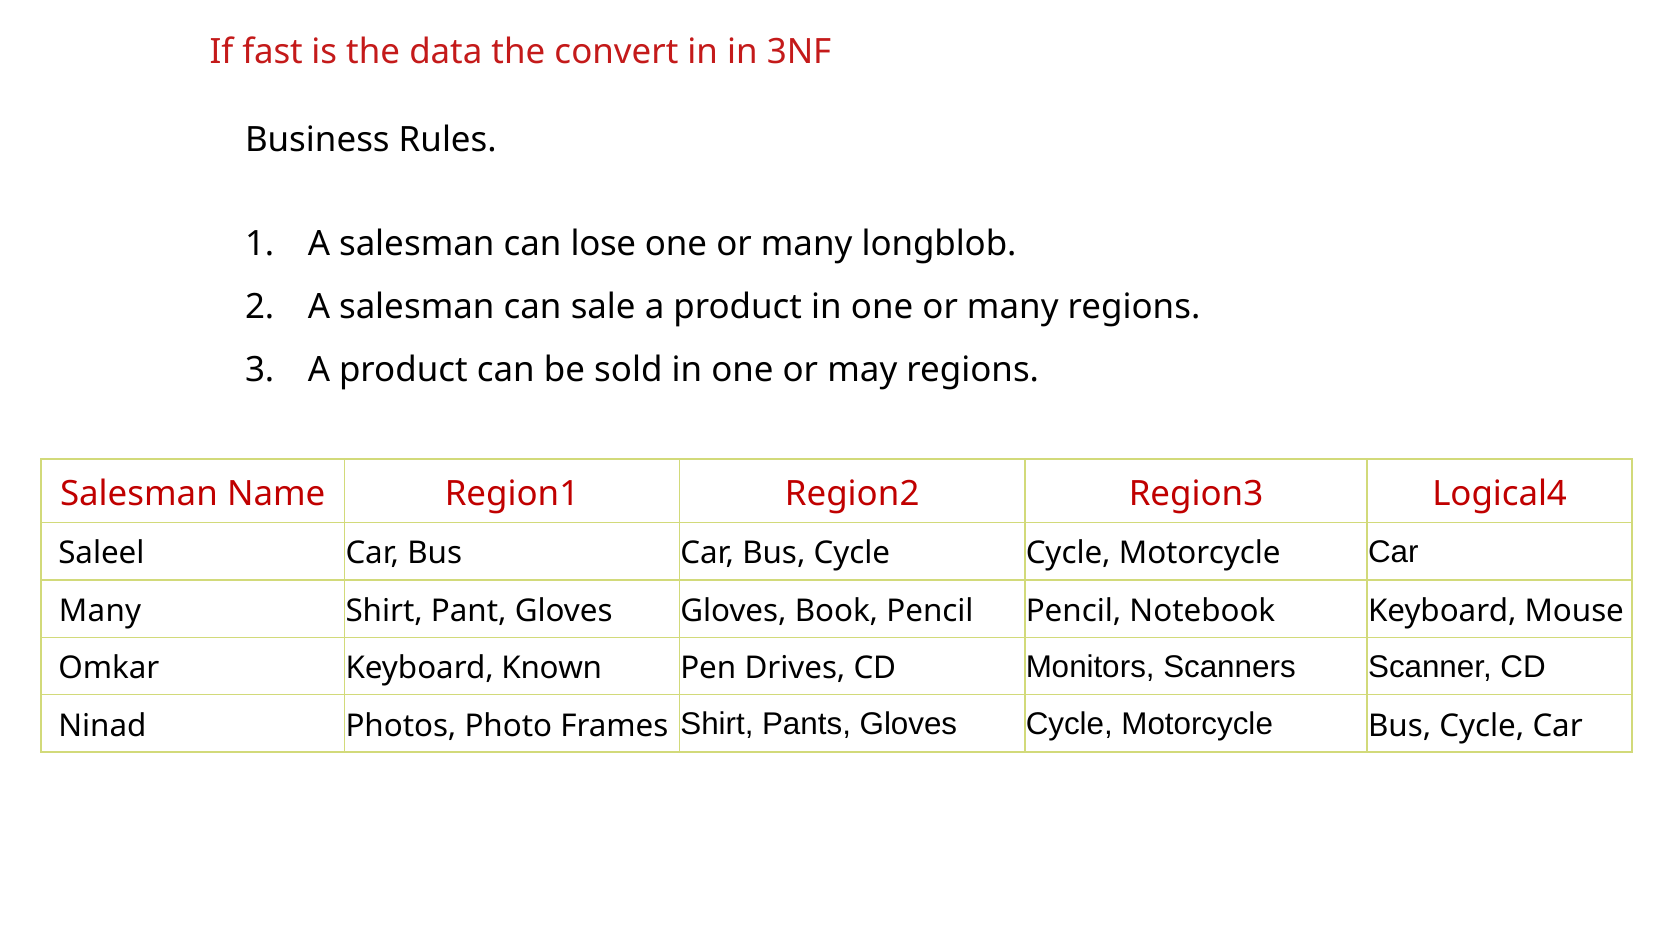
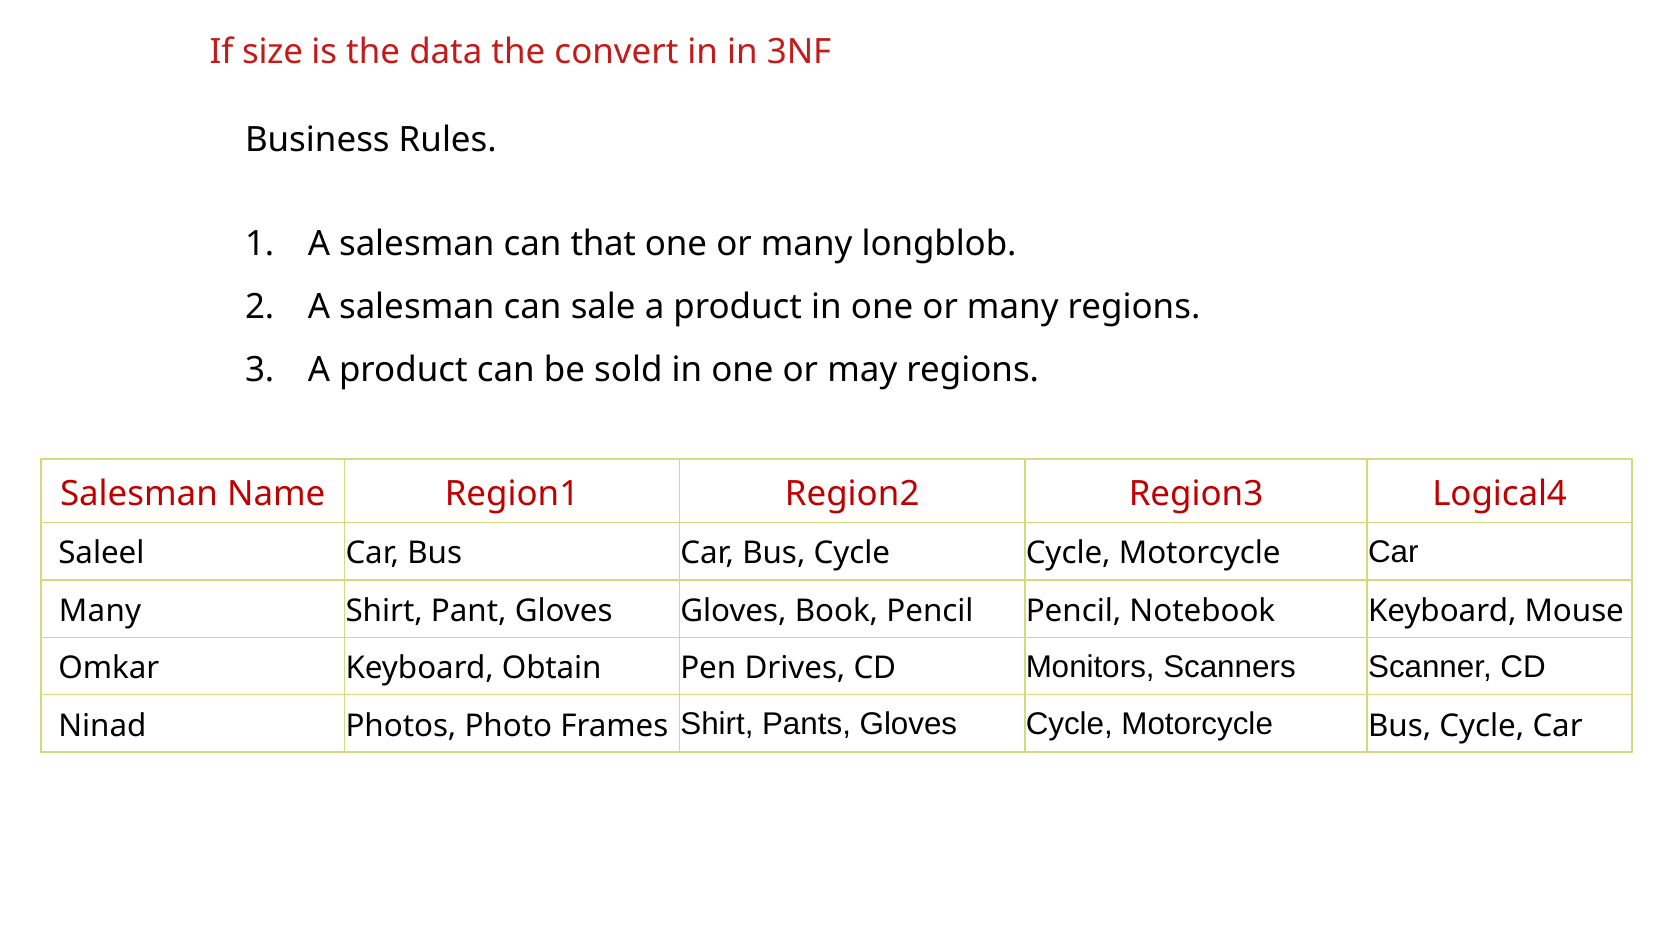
fast: fast -> size (273, 52)
lose: lose -> that (603, 244)
Known: Known -> Obtain (552, 668)
